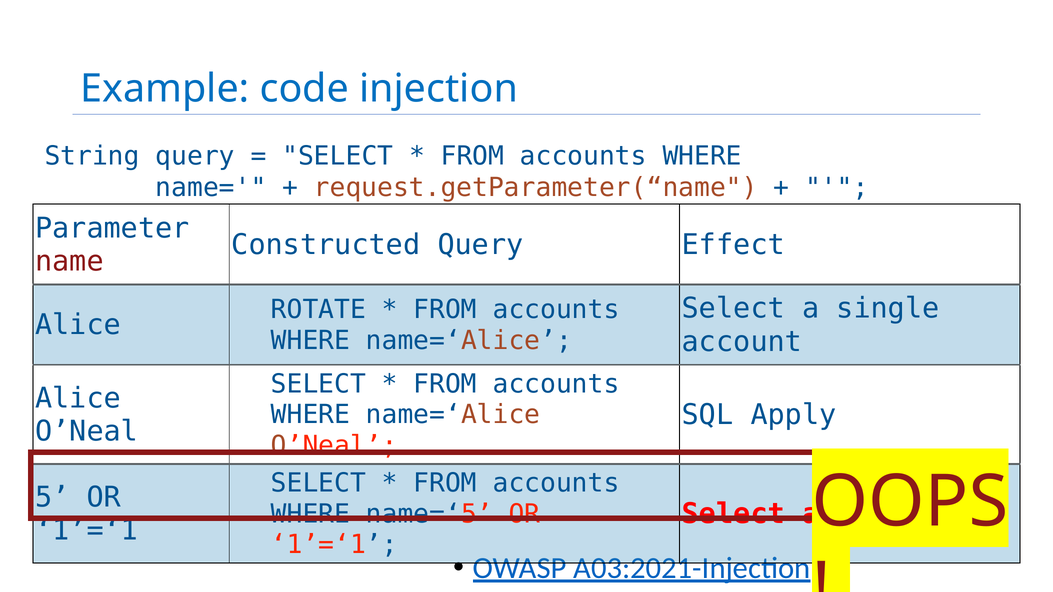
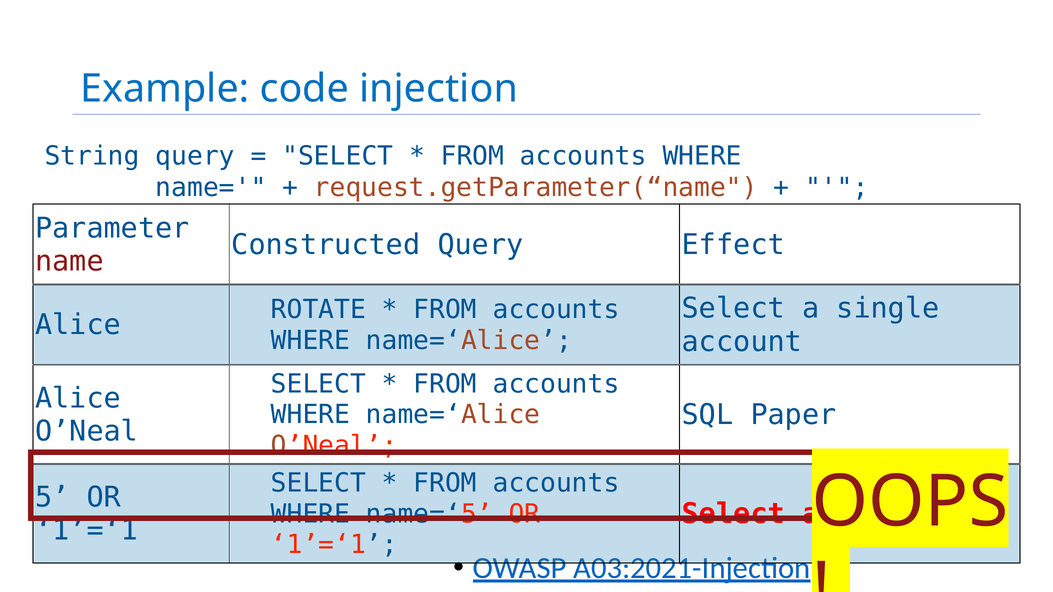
Apply: Apply -> Paper (793, 415)
